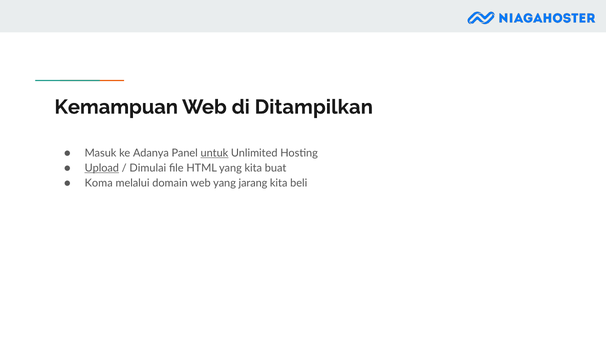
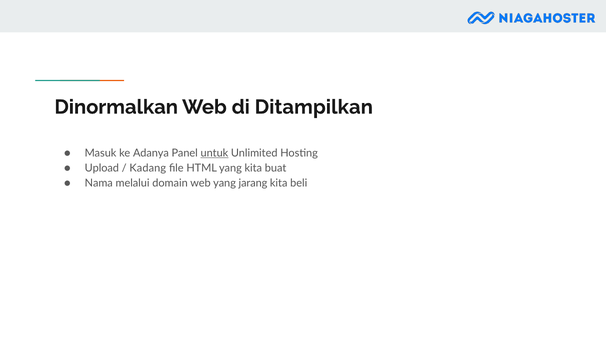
Kemampuan: Kemampuan -> Dinormalkan (116, 107)
Upload underline: present -> none (102, 168)
Dimulai: Dimulai -> Kadang (148, 168)
Koma: Koma -> Nama (99, 183)
